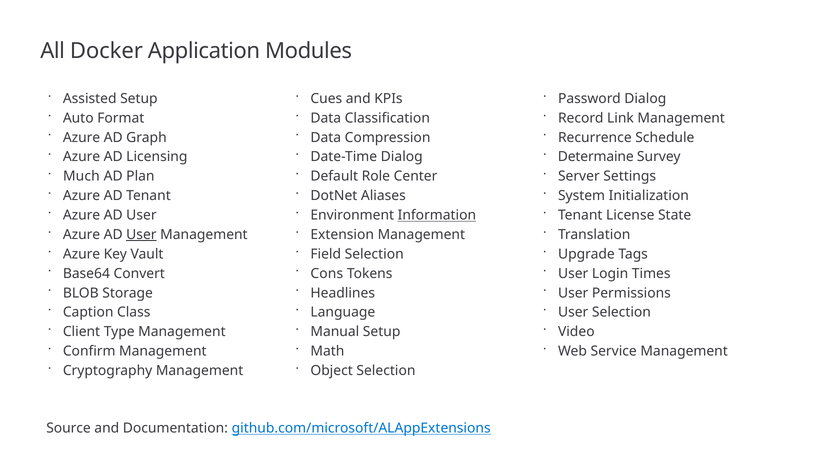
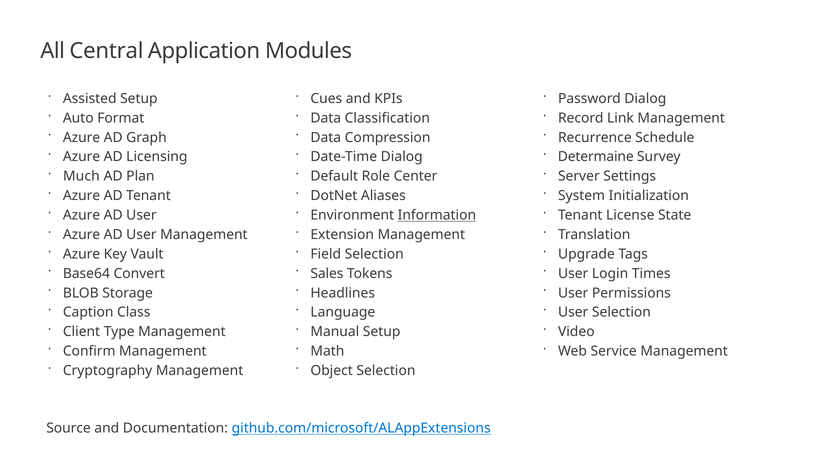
Docker: Docker -> Central (106, 51)
User underline: present -> none (141, 234)
Cons: Cons -> Sales (327, 273)
